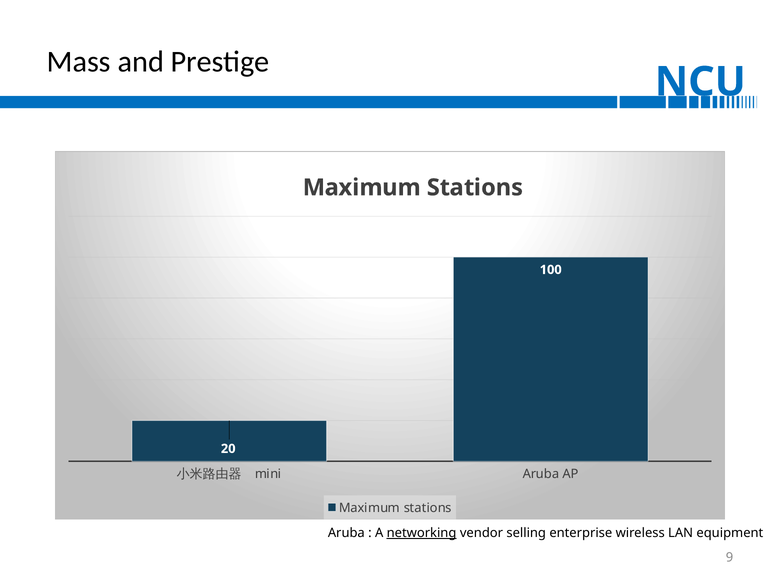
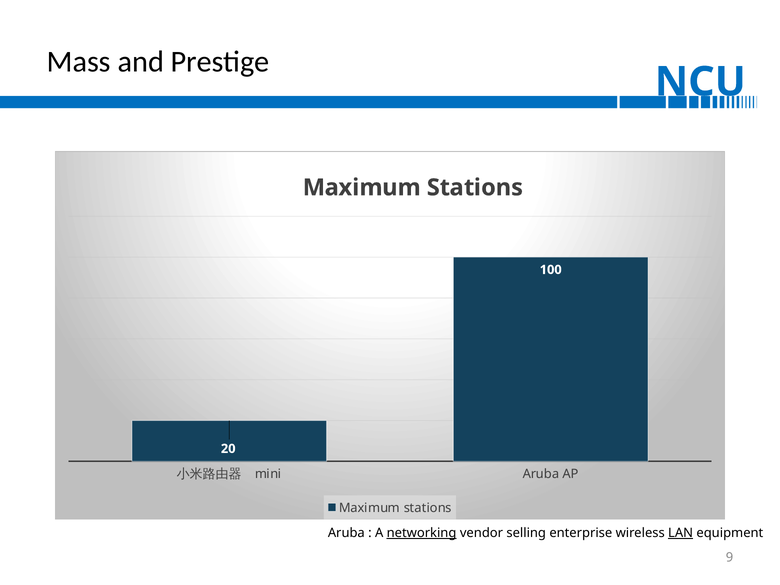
LAN underline: none -> present (681, 533)
